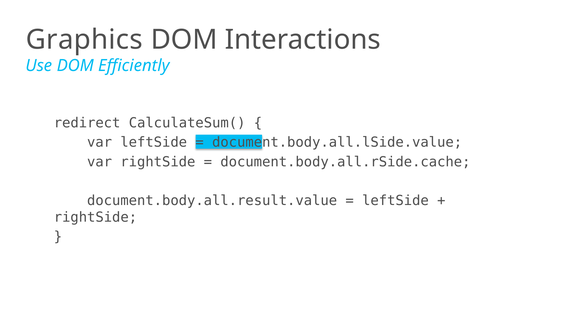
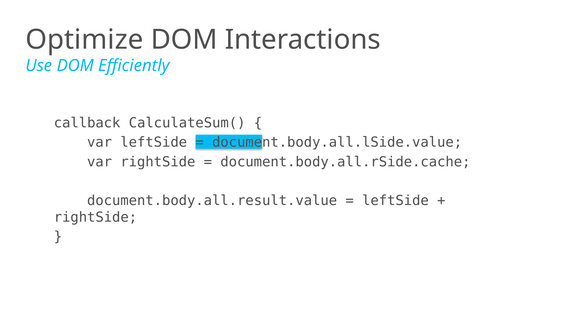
Graphics: Graphics -> Optimize (84, 40)
redirect: redirect -> callback (87, 123)
